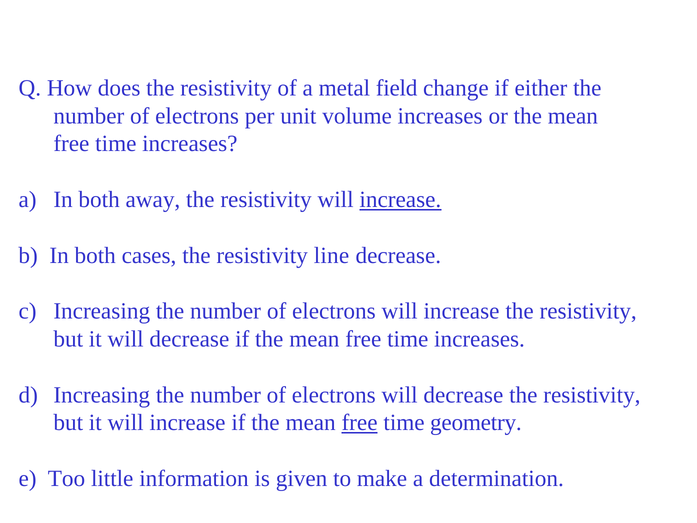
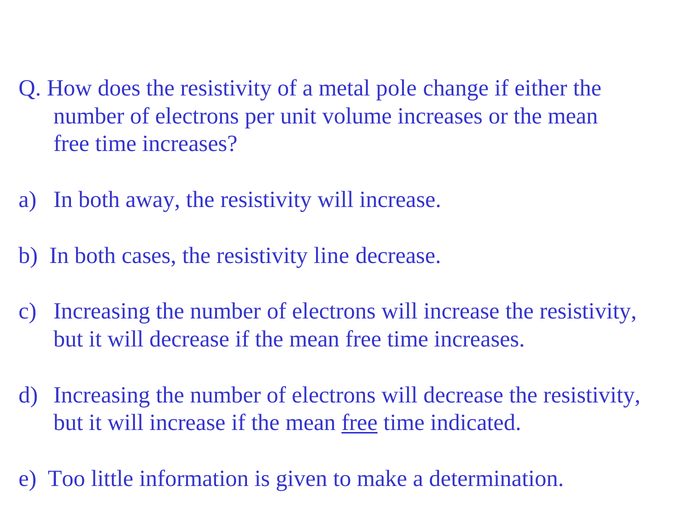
field: field -> pole (396, 88)
increase underline: present -> none (400, 200)
geometry: geometry -> indicated (476, 423)
